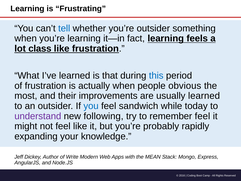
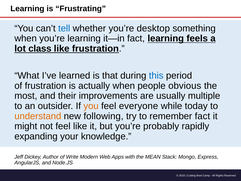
you’re outsider: outsider -> desktop (153, 28)
usually learned: learned -> multiple (204, 96)
you colour: blue -> orange (91, 106)
sandwich: sandwich -> everyone (139, 106)
understand colour: purple -> orange (38, 116)
remember feel: feel -> fact (202, 116)
